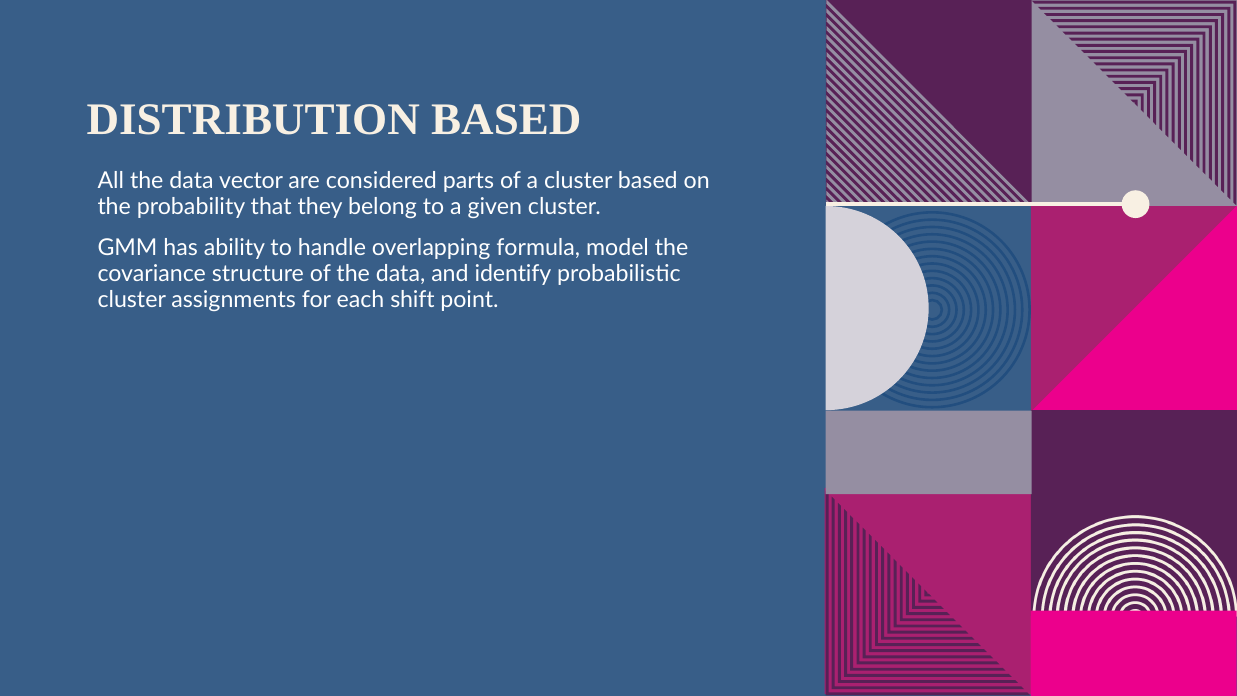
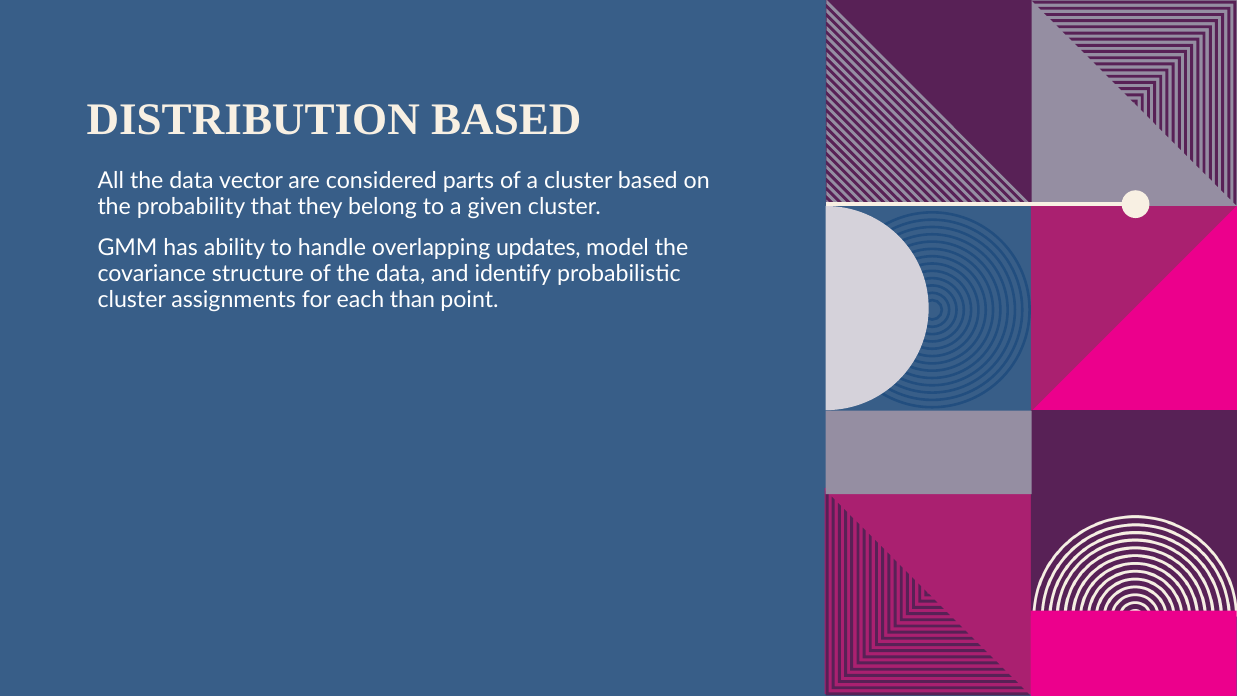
formula: formula -> updates (538, 248)
shift: shift -> than (413, 300)
